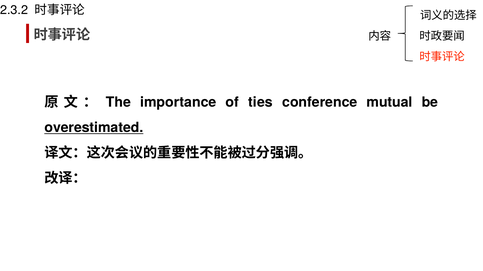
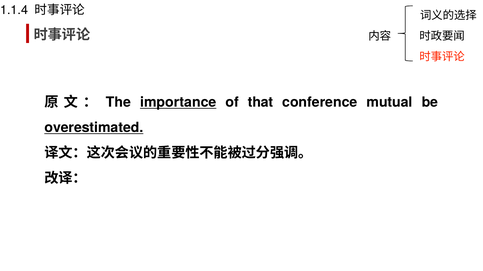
2.3.2: 2.3.2 -> 1.1.4 (14, 10)
importance underline: none -> present (178, 103)
ties: ties -> that (261, 103)
